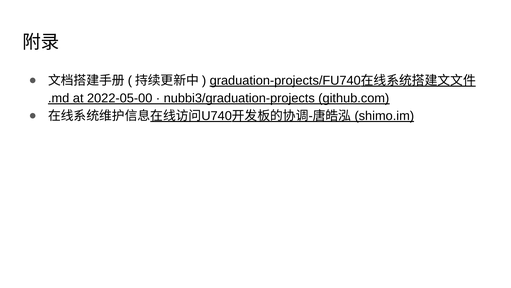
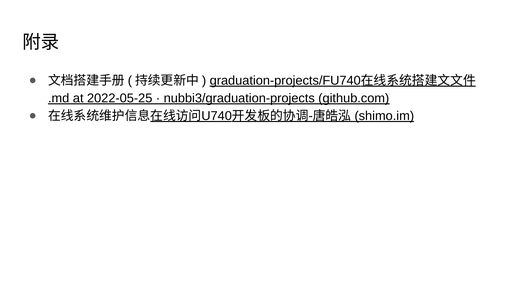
2022-05-00: 2022-05-00 -> 2022-05-25 (120, 98)
